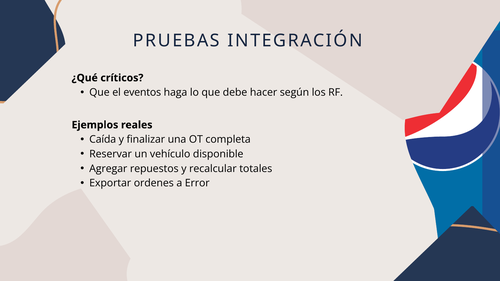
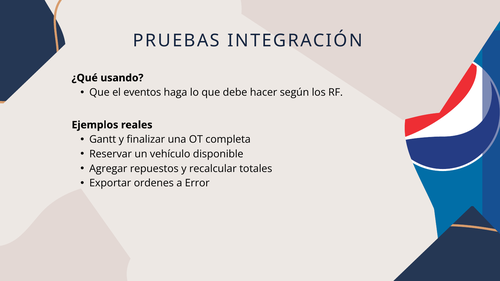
críticos: críticos -> usando (122, 78)
Caída: Caída -> Gantt (103, 140)
